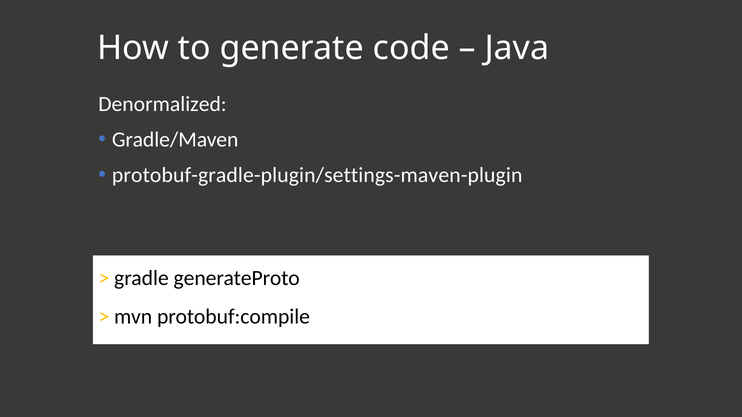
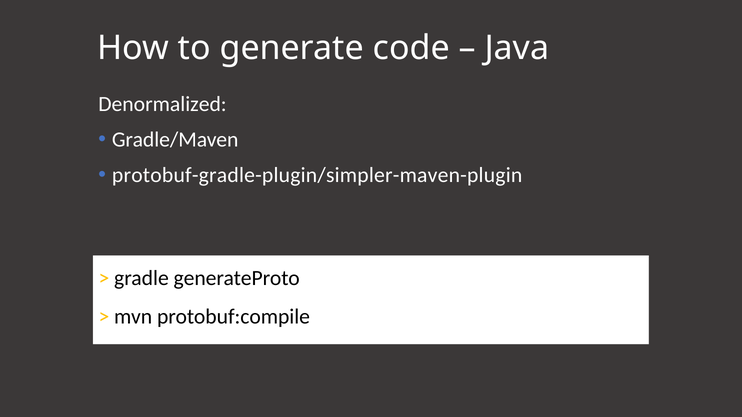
protobuf-gradle-plugin/settings-maven-plugin: protobuf-gradle-plugin/settings-maven-plugin -> protobuf-gradle-plugin/simpler-maven-plugin (317, 175)
